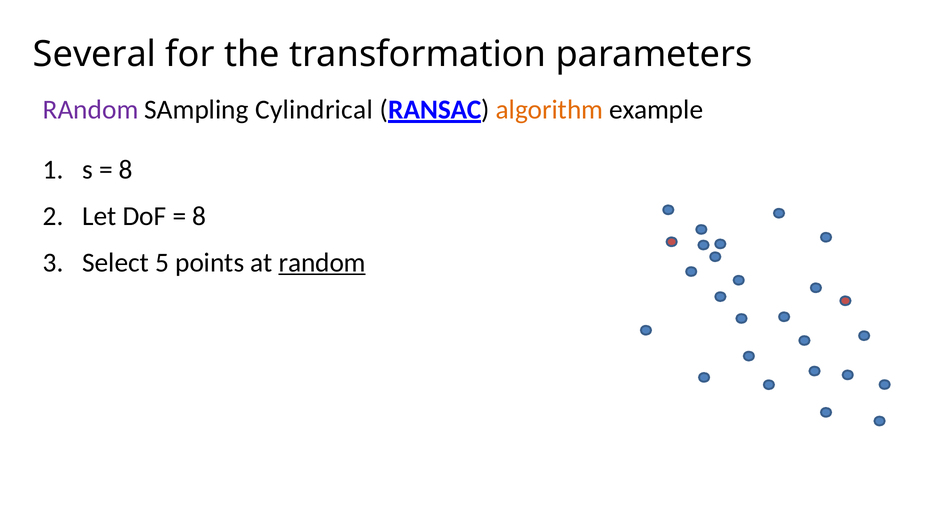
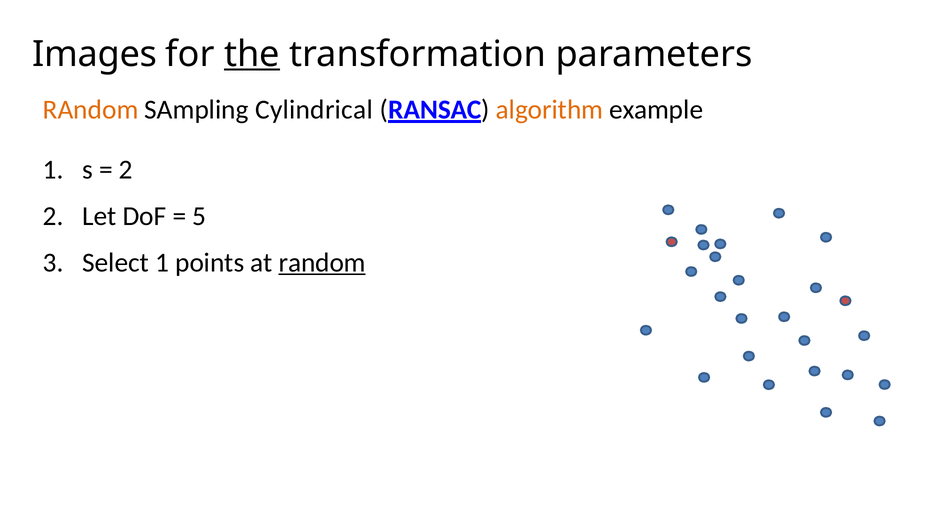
Several: Several -> Images (95, 54)
the underline: none -> present (252, 54)
RAndom colour: purple -> orange (91, 110)
8: 8 -> 2 (126, 170)
8: 8 -> 5 (199, 216)
Select 5: 5 -> 1 (162, 263)
